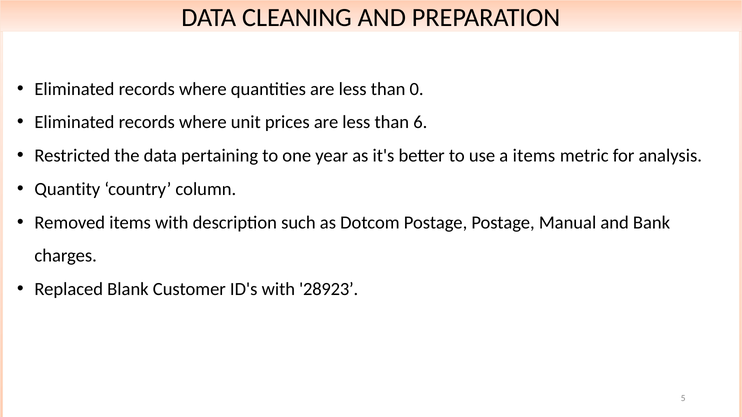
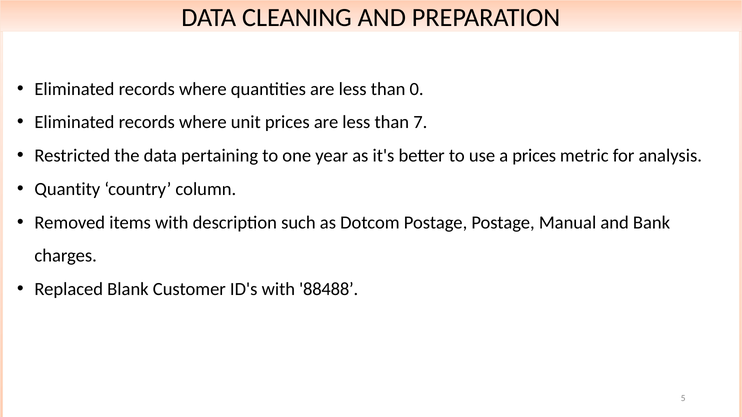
6: 6 -> 7 (420, 122)
a items: items -> prices (534, 156)
28923: 28923 -> 88488 (329, 289)
